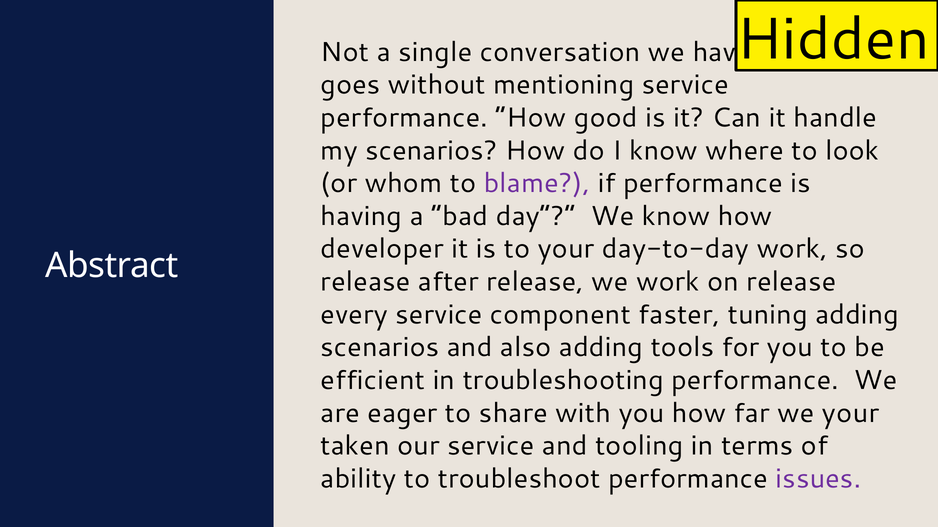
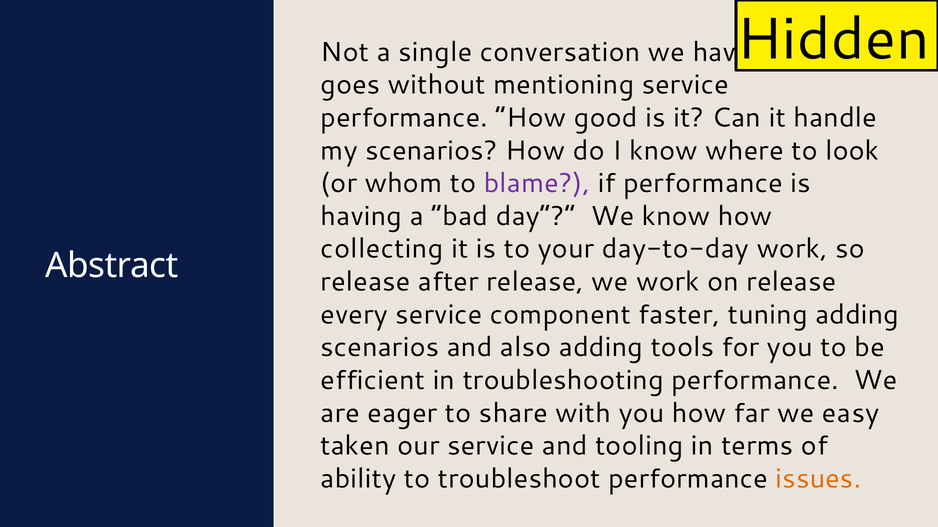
developer: developer -> collecting (382, 249)
we your: your -> easy (851, 414)
issues colour: purple -> orange (818, 479)
